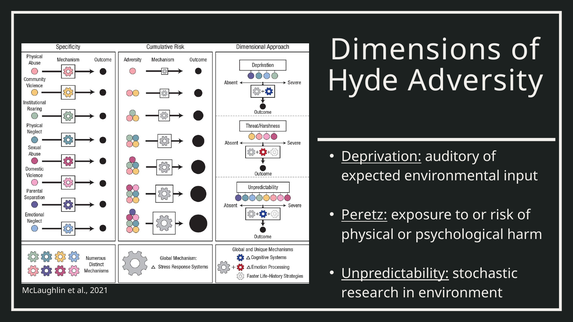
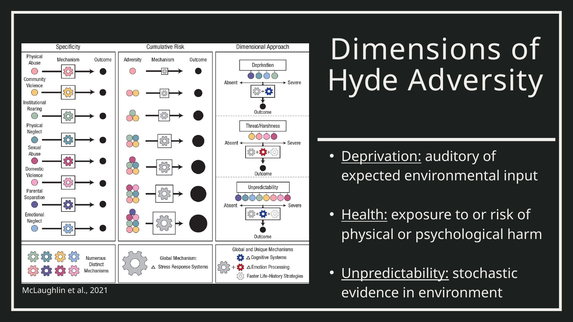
Peretz: Peretz -> Health (364, 215)
research: research -> evidence (370, 293)
